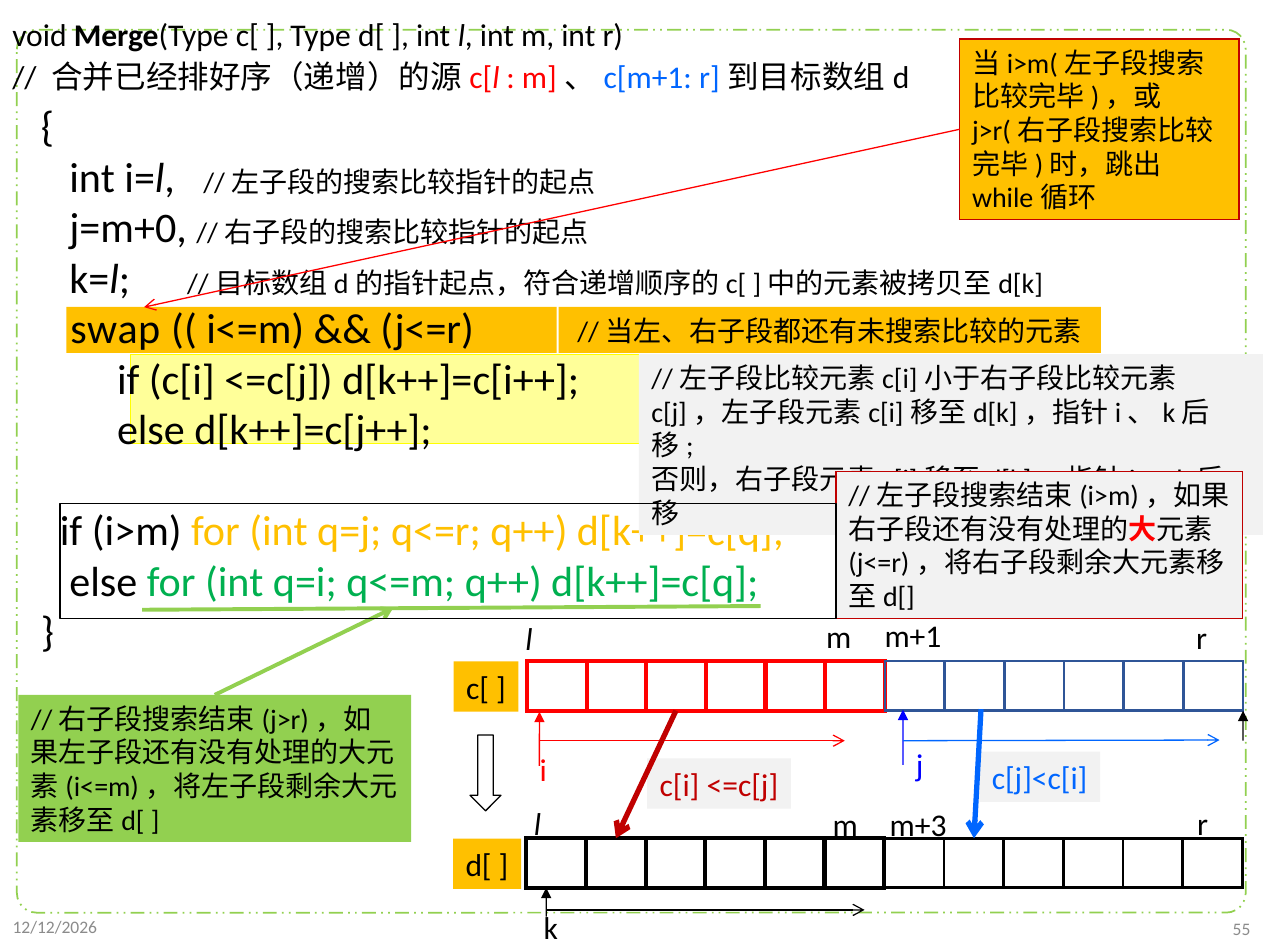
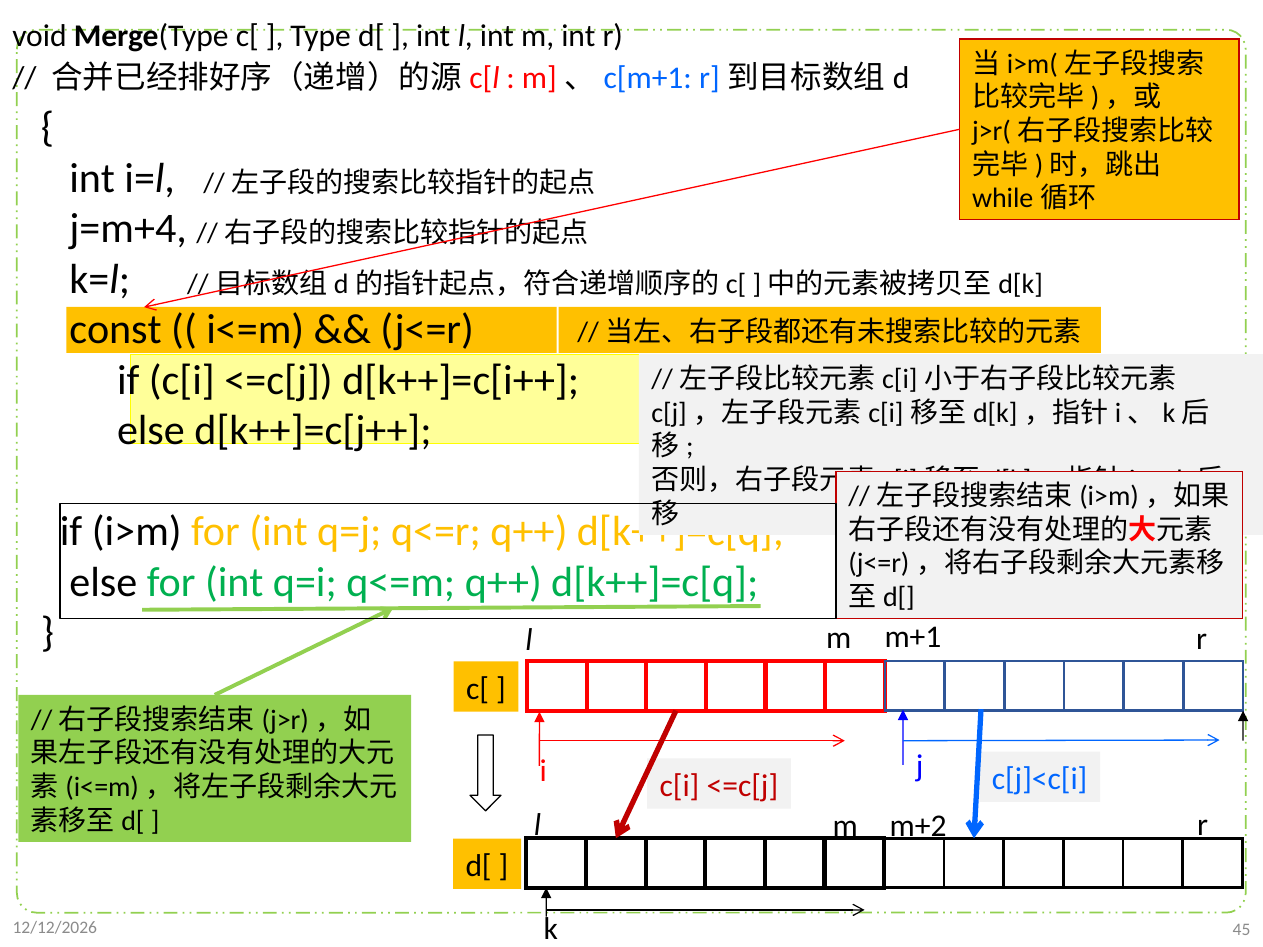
j=m+0: j=m+0 -> j=m+4 (128, 229)
swap: swap -> const (116, 330)
m+3: m+3 -> m+2 (918, 827)
55: 55 -> 45 (1242, 930)
